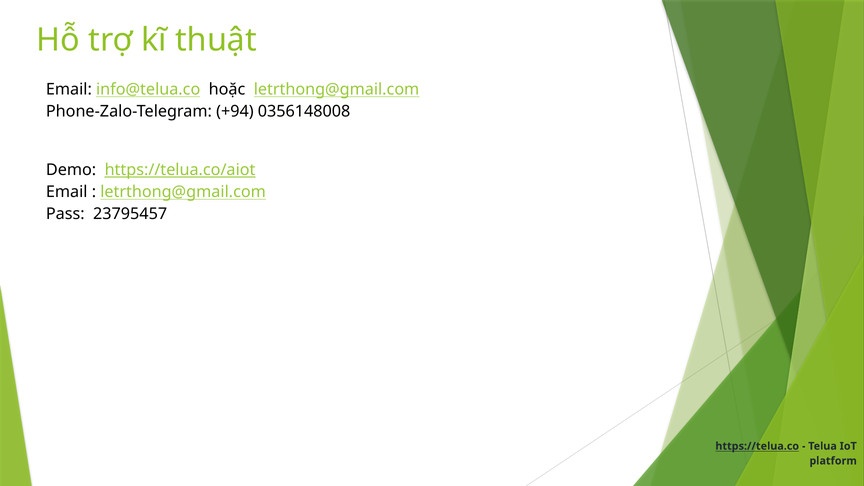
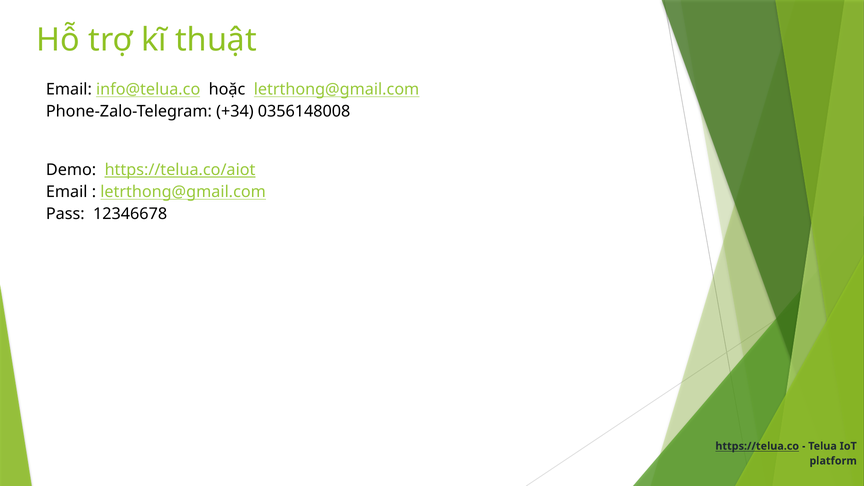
+94: +94 -> +34 (235, 111)
23795457: 23795457 -> 12346678 (130, 214)
